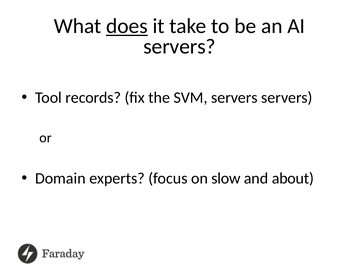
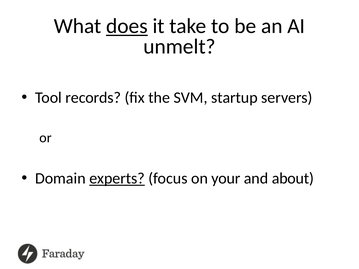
servers: servers -> unmelt (179, 47)
SVM servers: servers -> startup (234, 98)
experts underline: none -> present (117, 179)
slow: slow -> your (226, 179)
